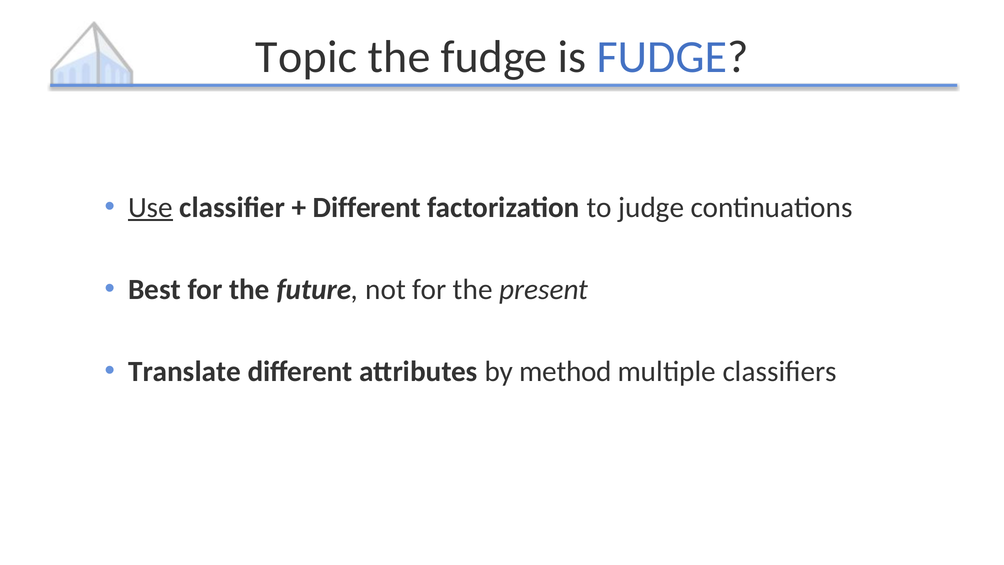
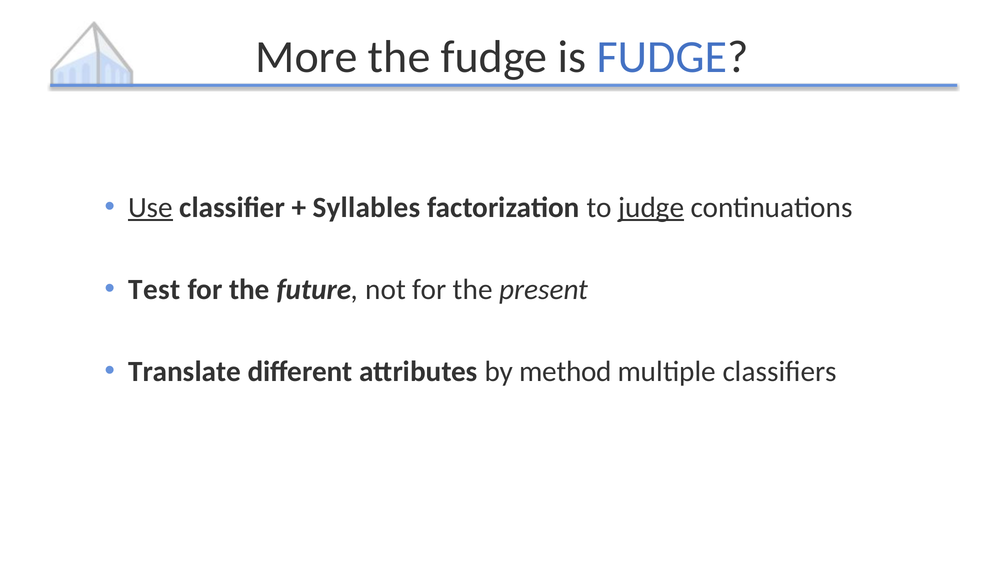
Topic: Topic -> More (307, 57)
Different: Different -> Syllables (367, 207)
judge underline: none -> present (651, 207)
Best: Best -> Test (154, 289)
